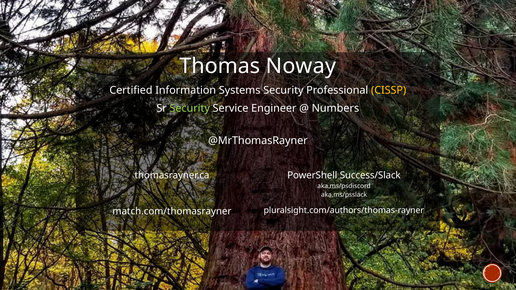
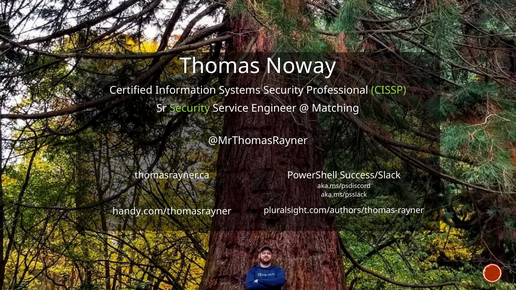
CISSP colour: yellow -> light green (389, 90)
Numbers: Numbers -> Matching (335, 108)
match.com/thomasrayner: match.com/thomasrayner -> handy.com/thomasrayner (172, 211)
